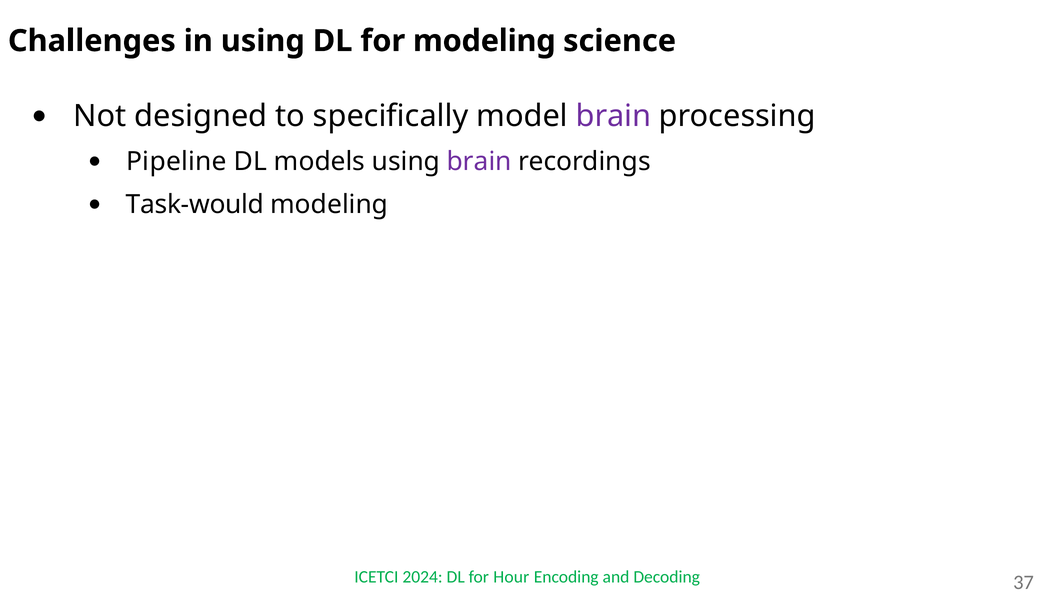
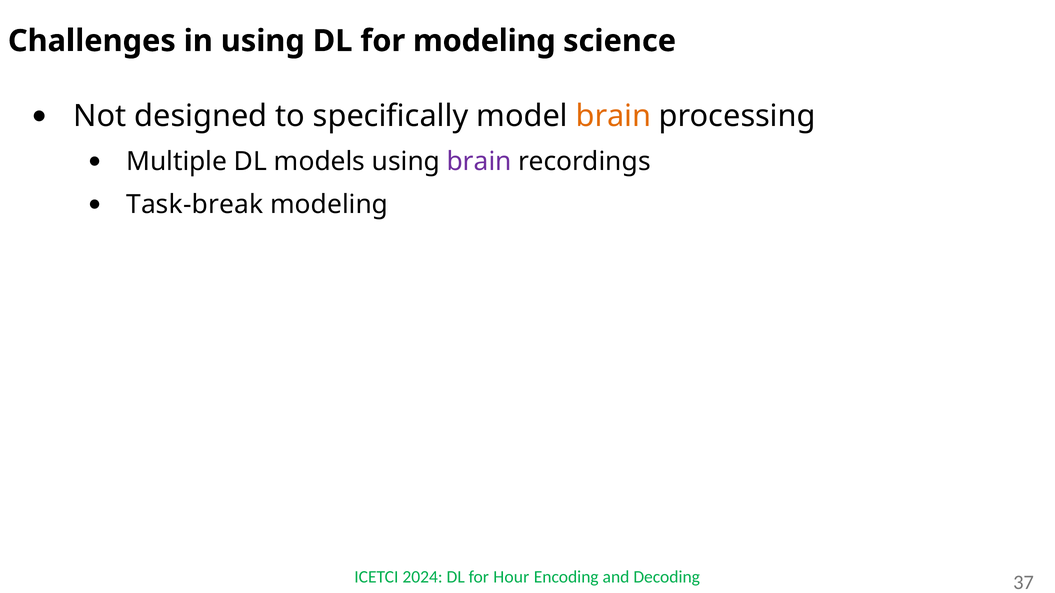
brain colour: purple -> orange (613, 116)
Pipeline: Pipeline -> Multiple (177, 161)
Task-would: Task-would -> Task-break (195, 205)
